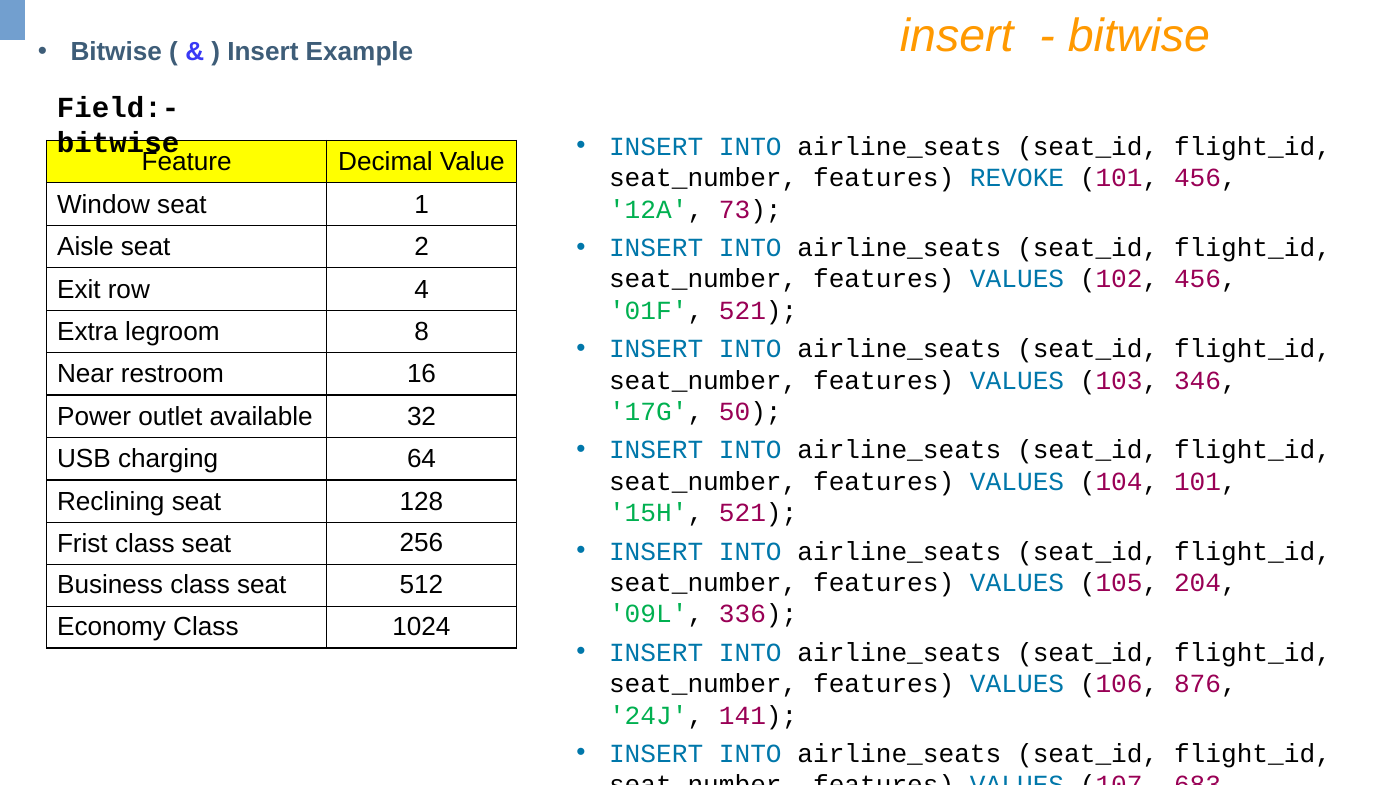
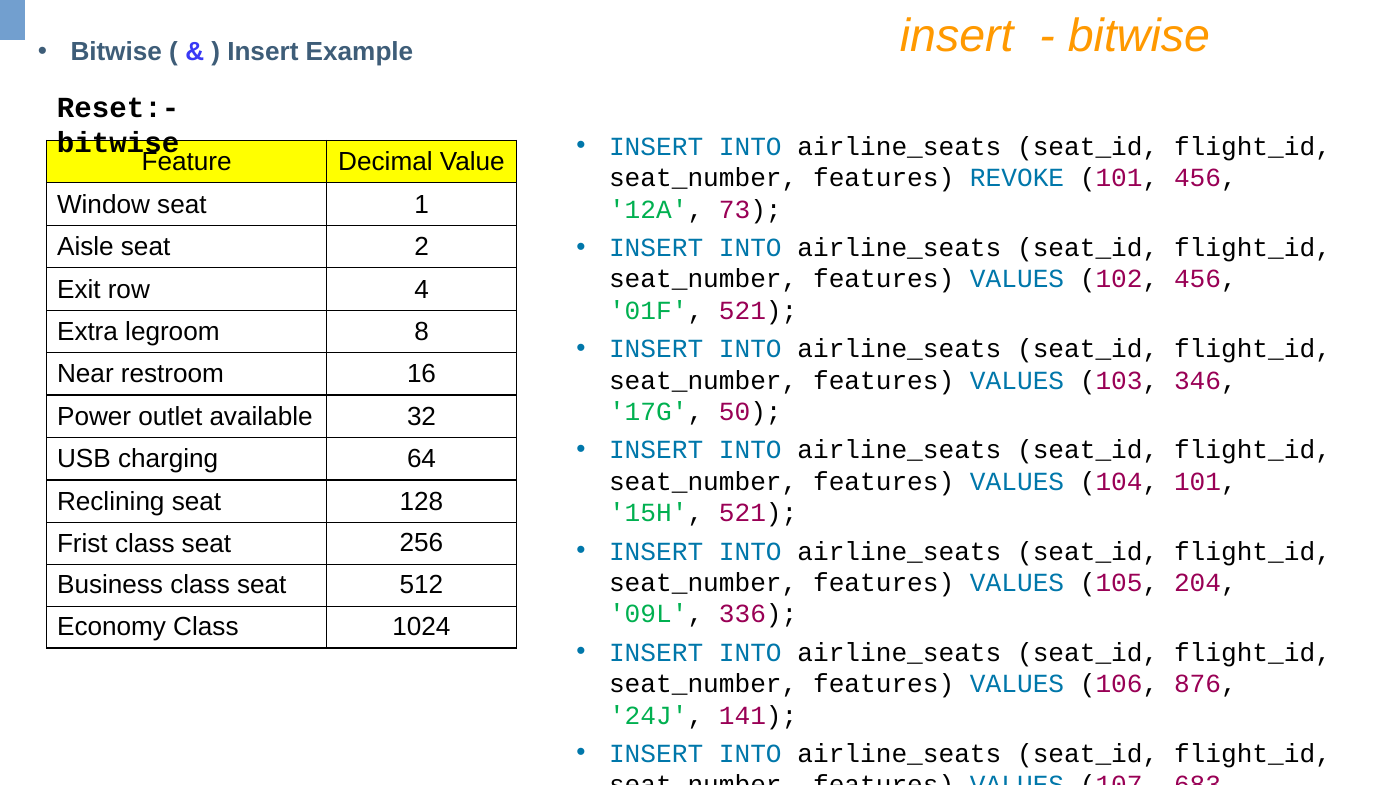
Field:-: Field:- -> Reset:- (118, 108)
